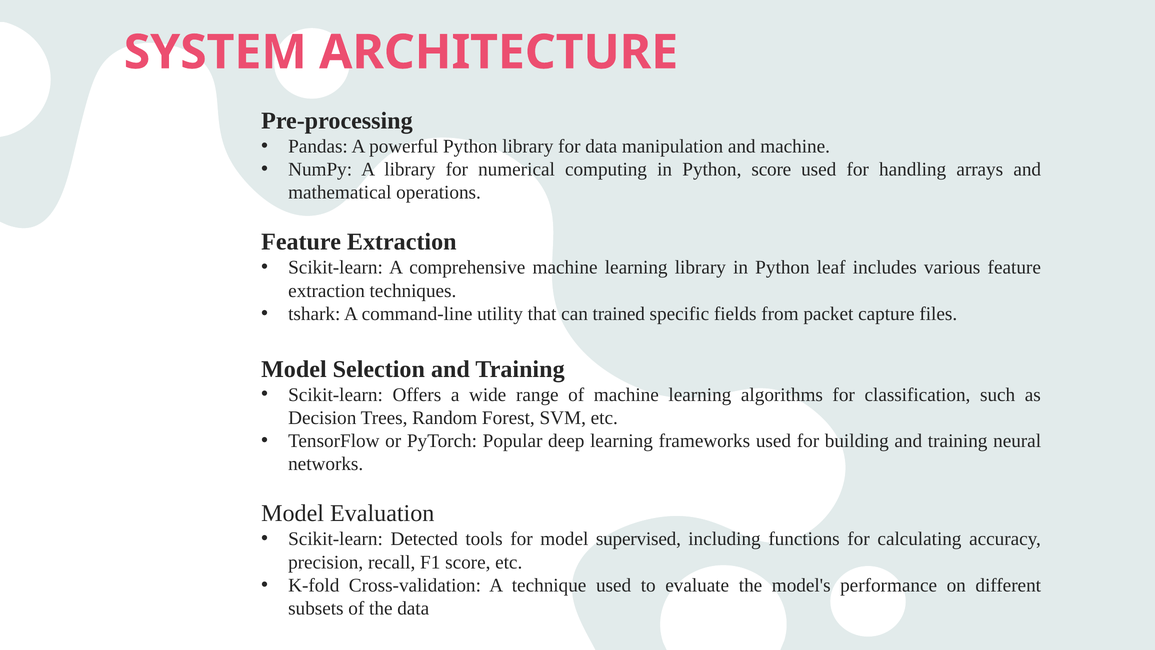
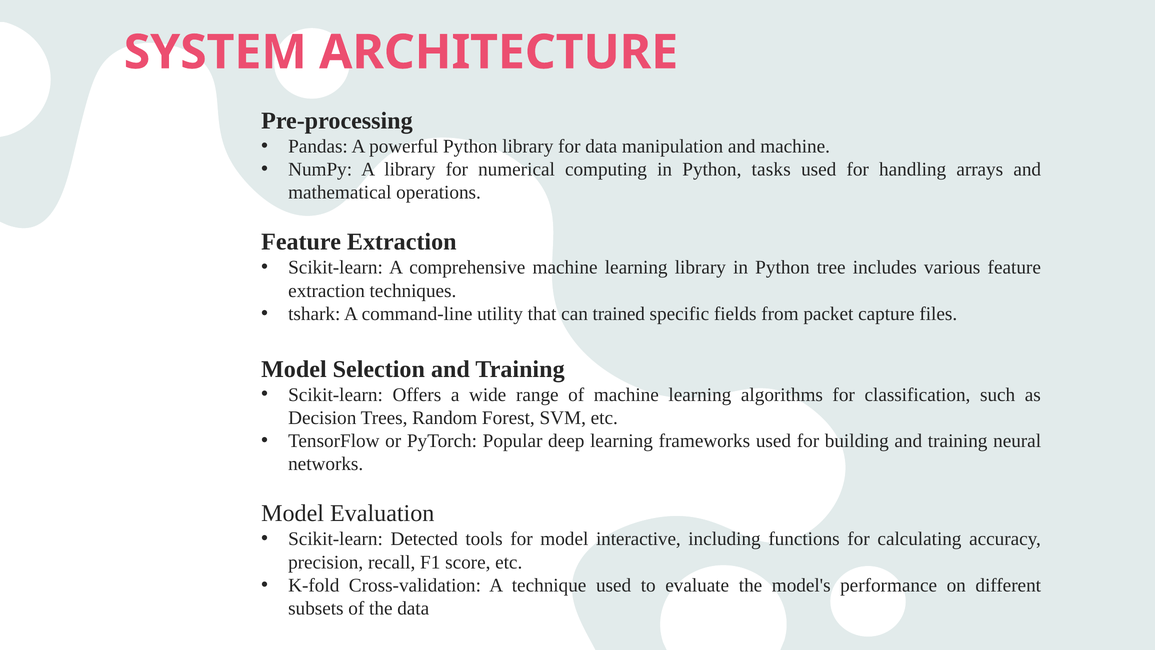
Python score: score -> tasks (771, 169)
leaf: leaf -> tree (831, 267)
supervised: supervised -> interactive (638, 539)
